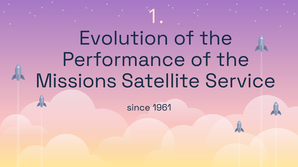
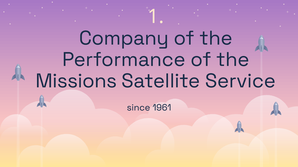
Evolution: Evolution -> Company (124, 38)
